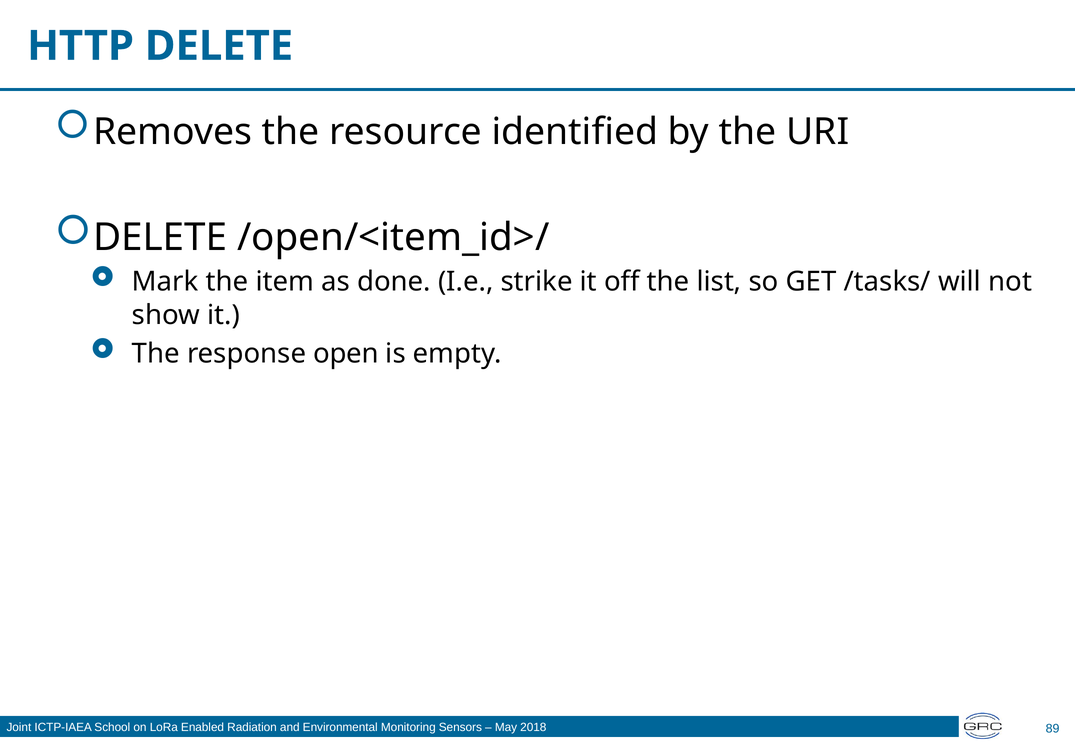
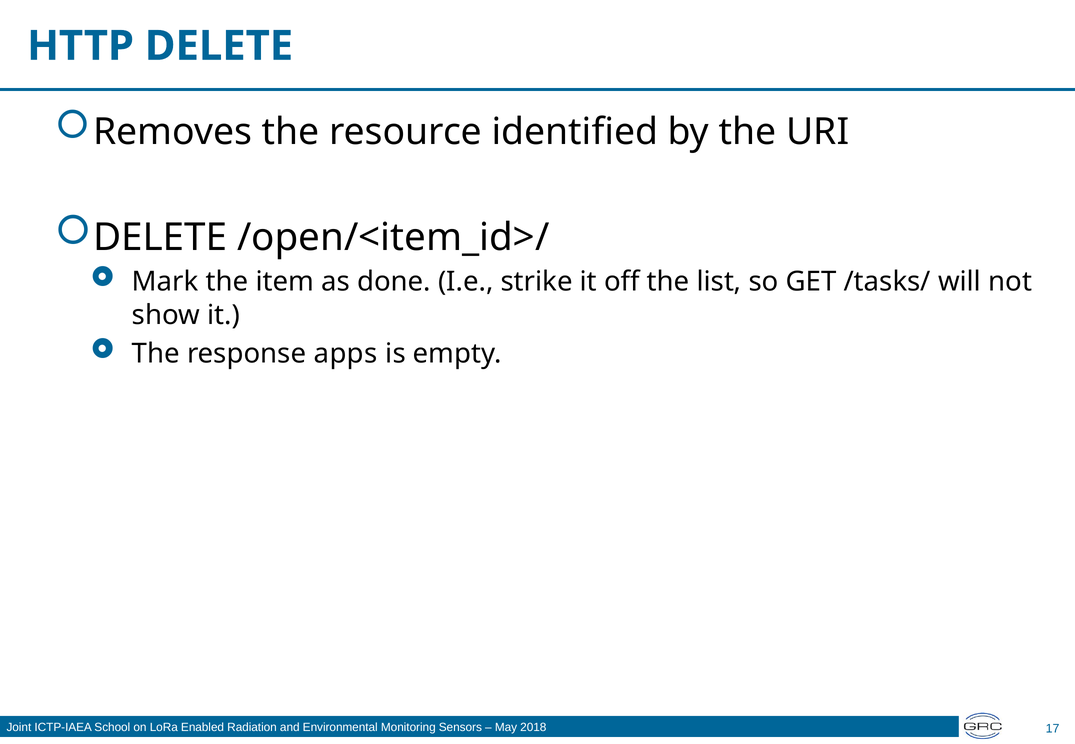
open: open -> apps (346, 354)
89: 89 -> 17 (1053, 729)
